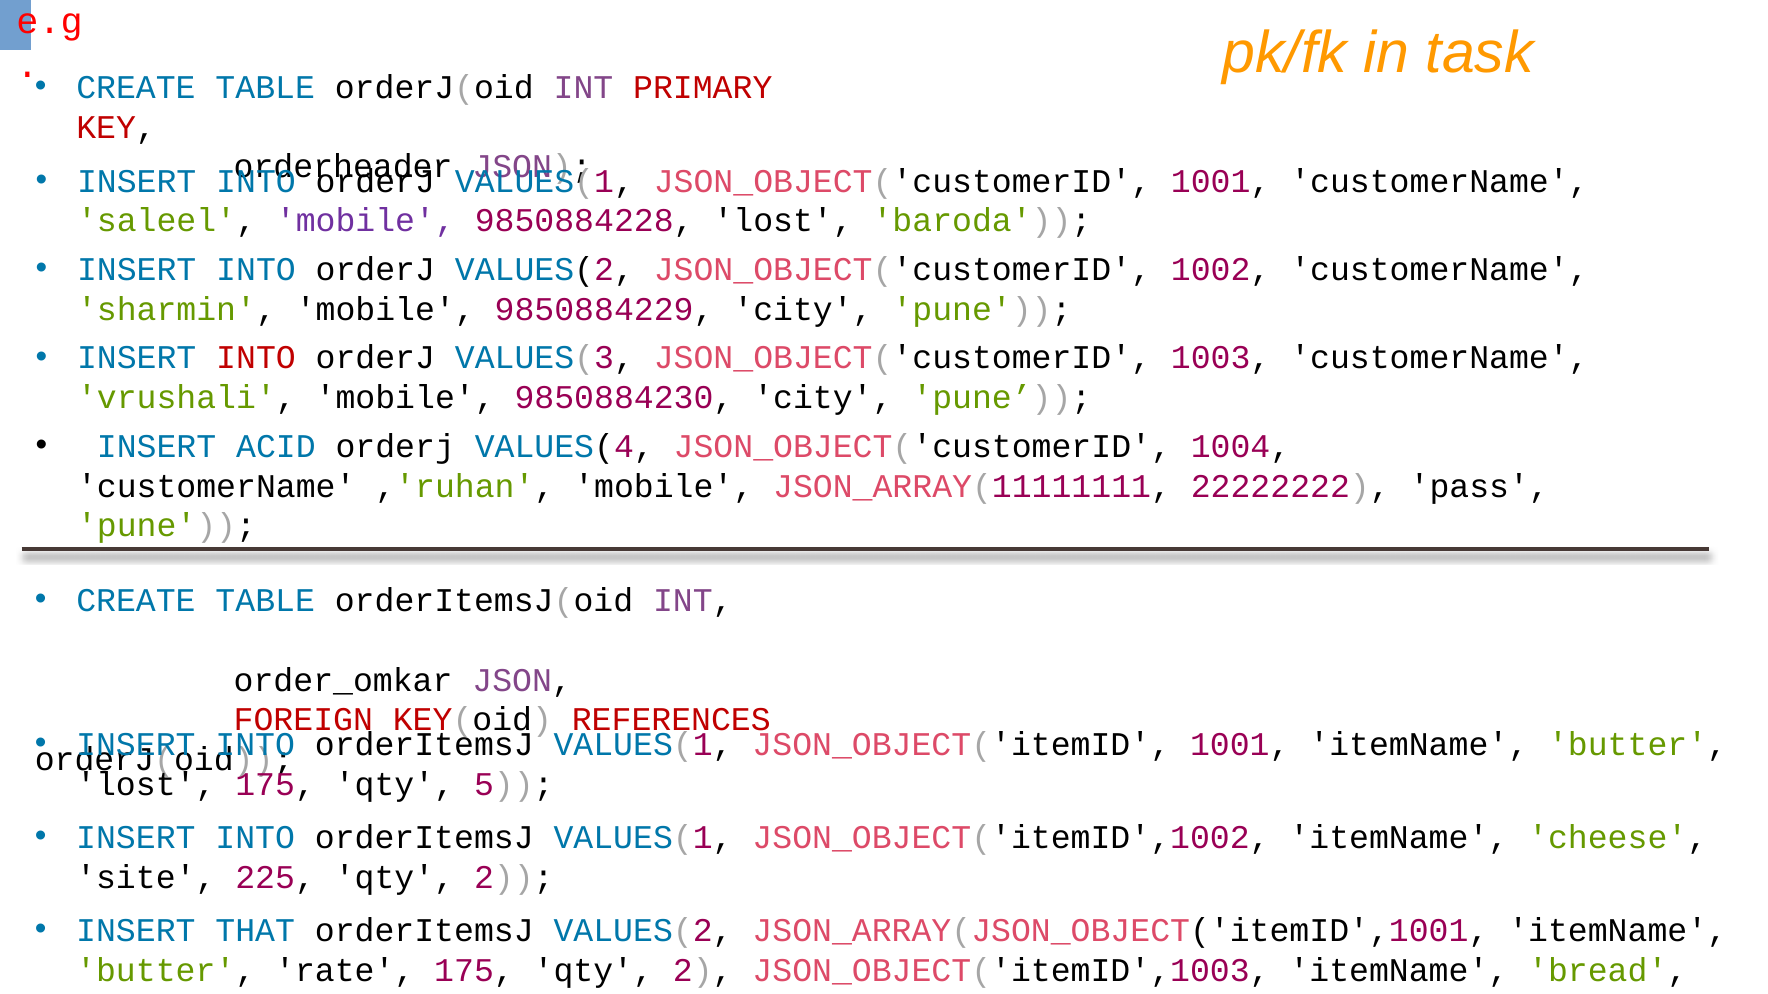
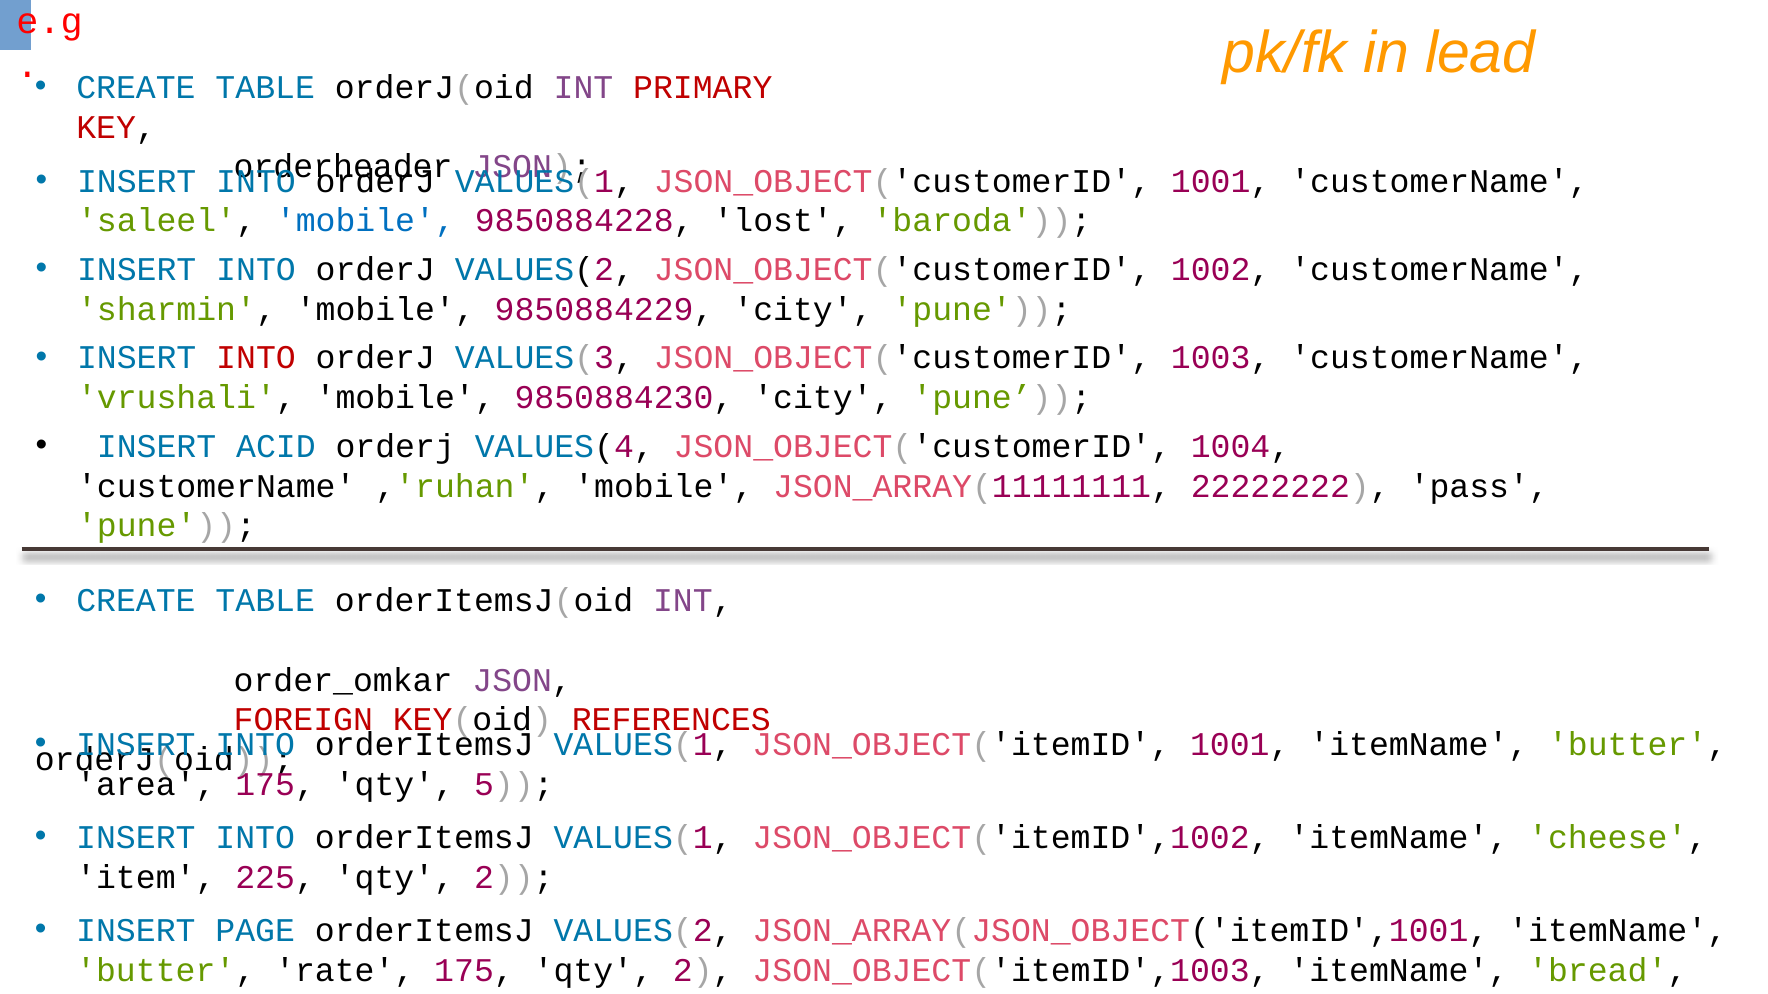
task: task -> lead (1480, 53)
mobile colour: purple -> blue (365, 221)
lost: lost -> area (146, 785)
site: site -> item (146, 878)
THAT: THAT -> PAGE (255, 931)
